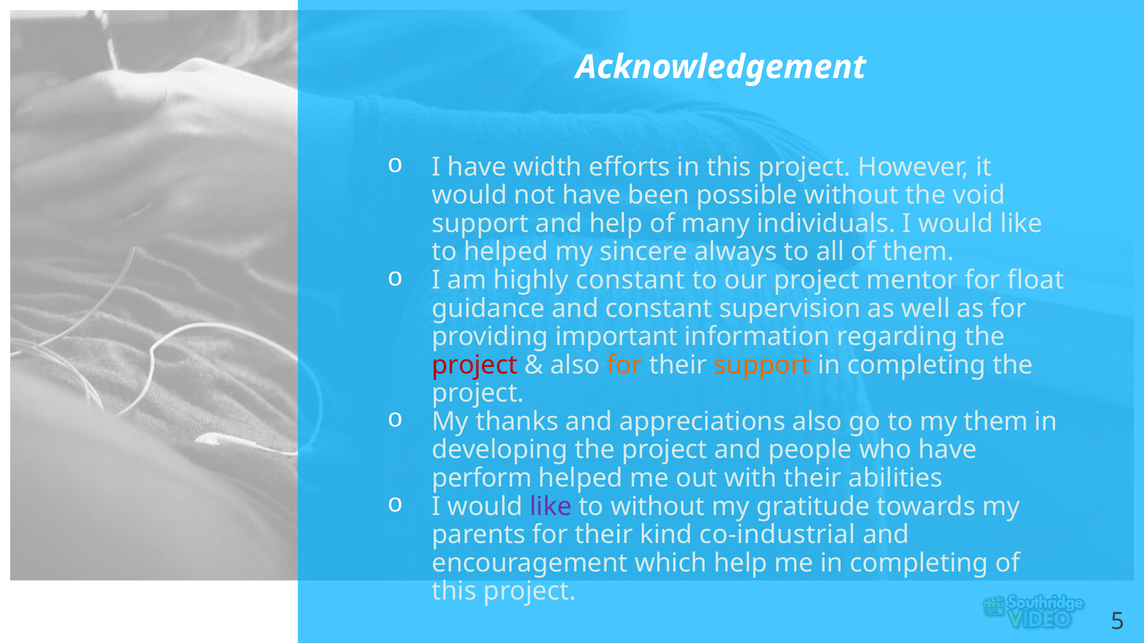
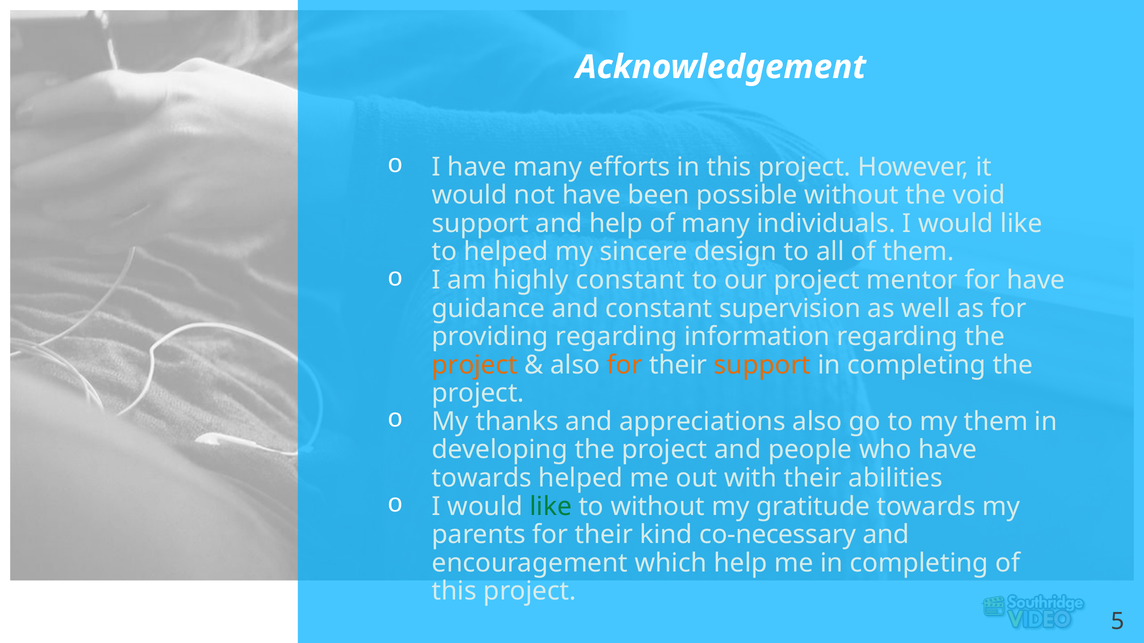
have width: width -> many (548, 167)
always: always -> design (736, 252)
for float: float -> have (1036, 280)
providing important: important -> regarding (616, 337)
project colour: red -> orange (475, 365)
perform: perform -> towards (482, 478)
like colour: purple -> green (551, 507)
co-industrial: co-industrial -> co-necessary (778, 535)
